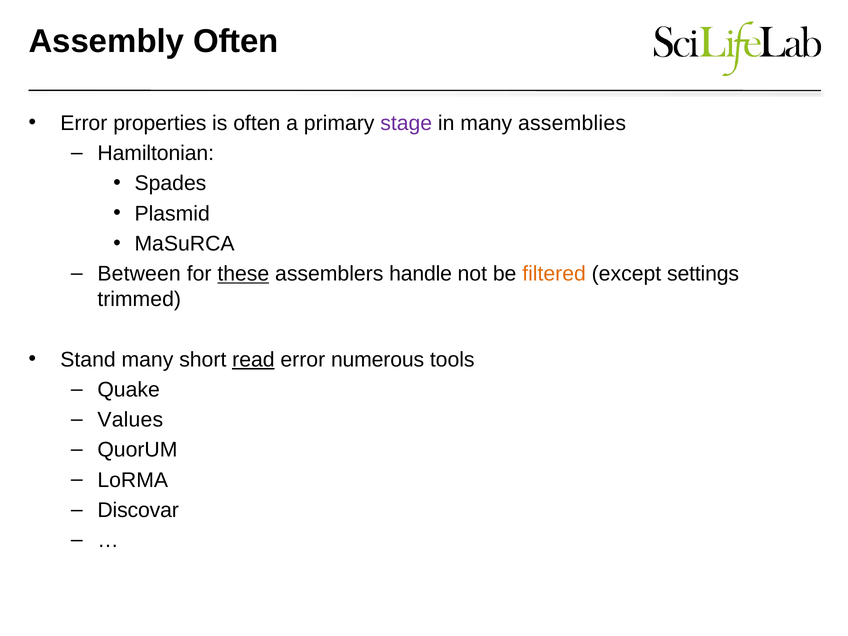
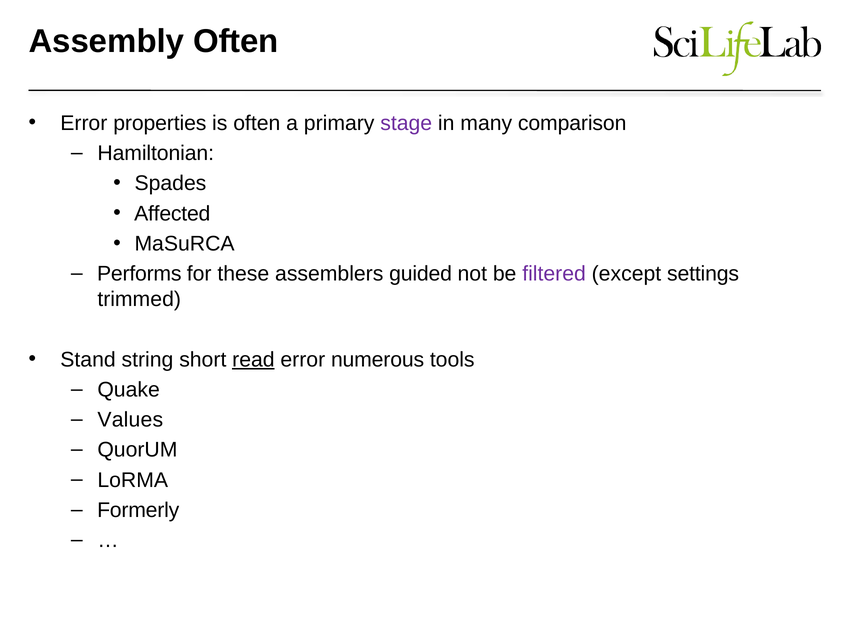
assemblies: assemblies -> comparison (572, 123)
Plasmid: Plasmid -> Affected (172, 214)
Between: Between -> Performs (139, 274)
these underline: present -> none (243, 274)
handle: handle -> guided (421, 274)
filtered colour: orange -> purple (554, 274)
Stand many: many -> string (147, 360)
Discovar: Discovar -> Formerly (138, 510)
